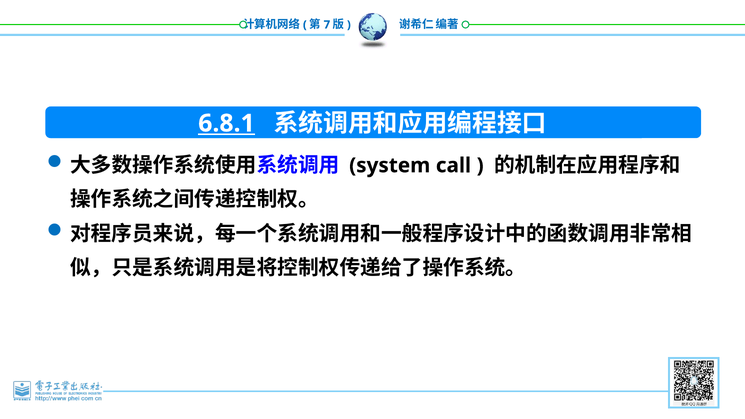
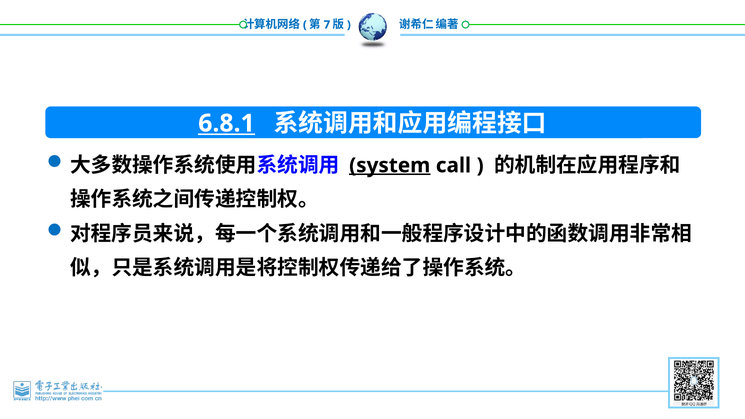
system underline: none -> present (390, 165)
